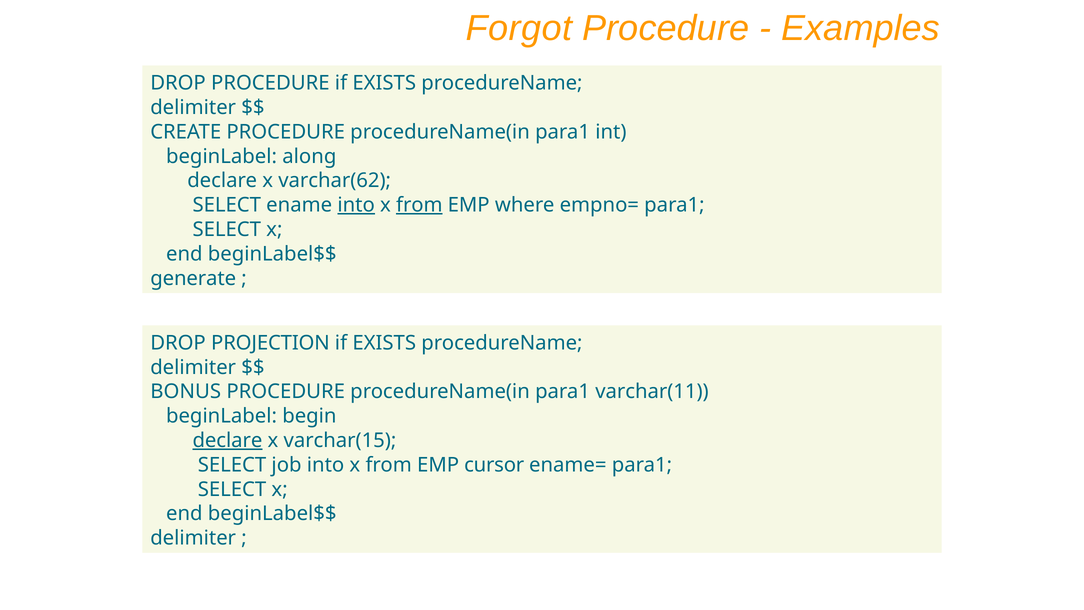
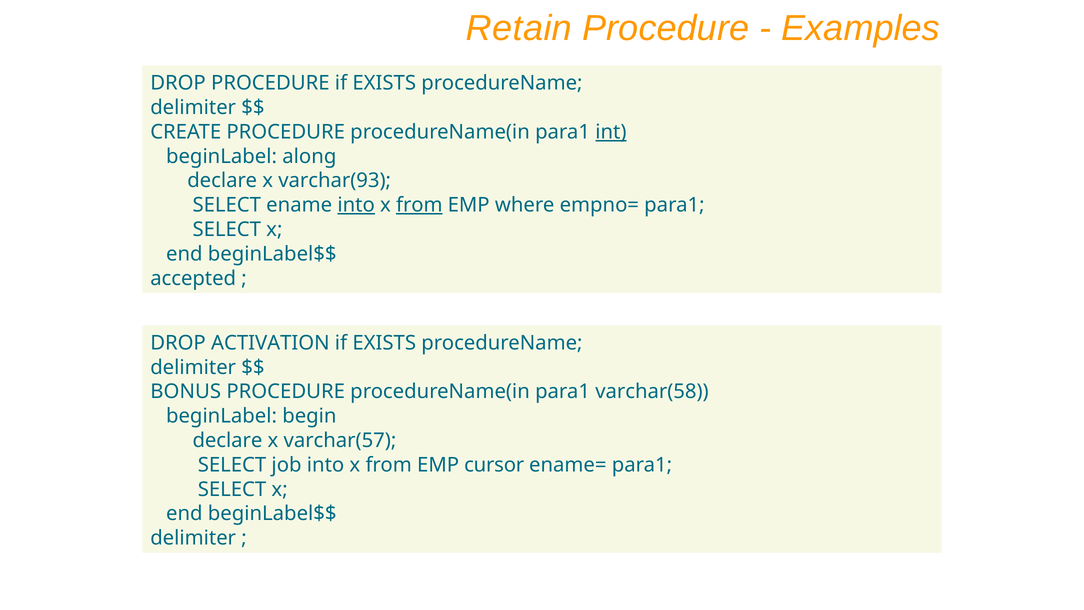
Forgot: Forgot -> Retain (519, 28)
int underline: none -> present (611, 132)
varchar(62: varchar(62 -> varchar(93 (335, 181)
generate: generate -> accepted (193, 278)
PROJECTION: PROJECTION -> ACTIVATION (270, 343)
varchar(11: varchar(11 -> varchar(58 (652, 392)
declare underline: present -> none (227, 440)
varchar(15: varchar(15 -> varchar(57 (340, 440)
